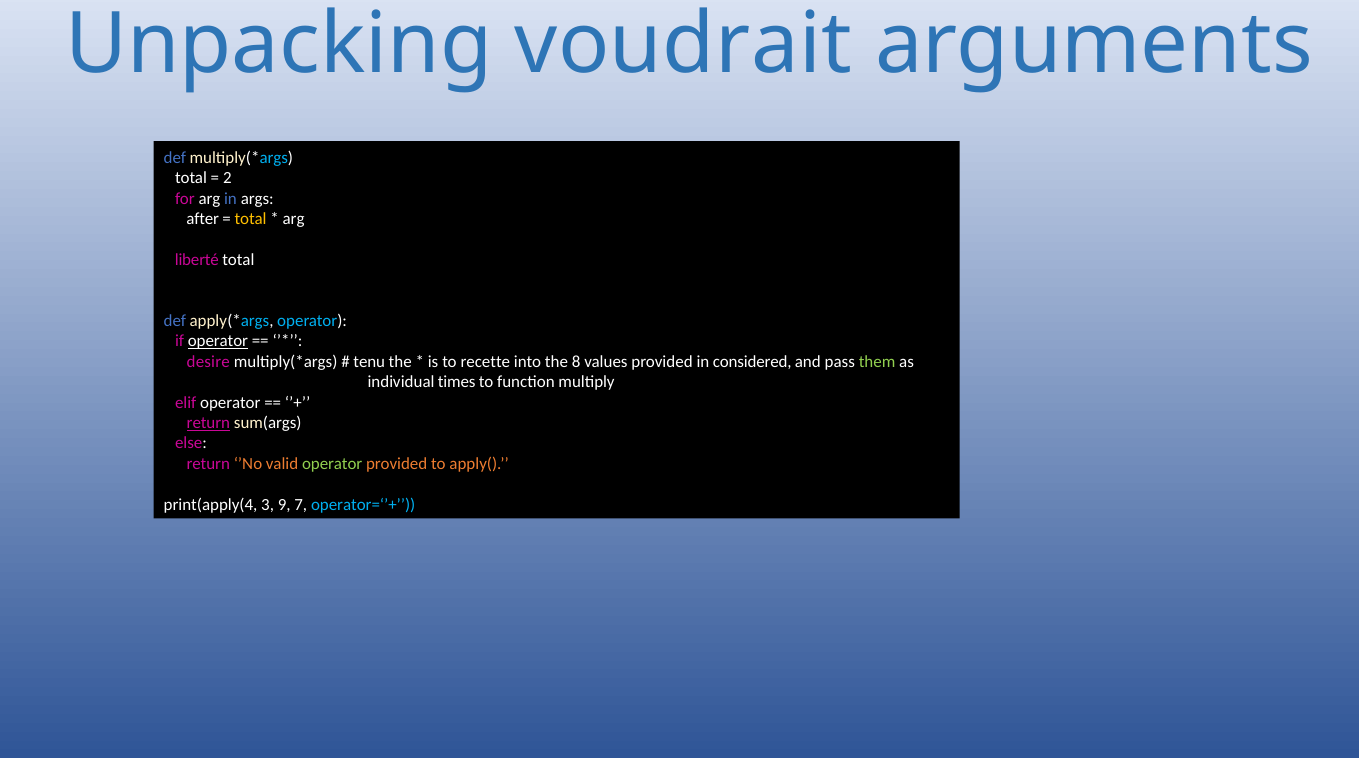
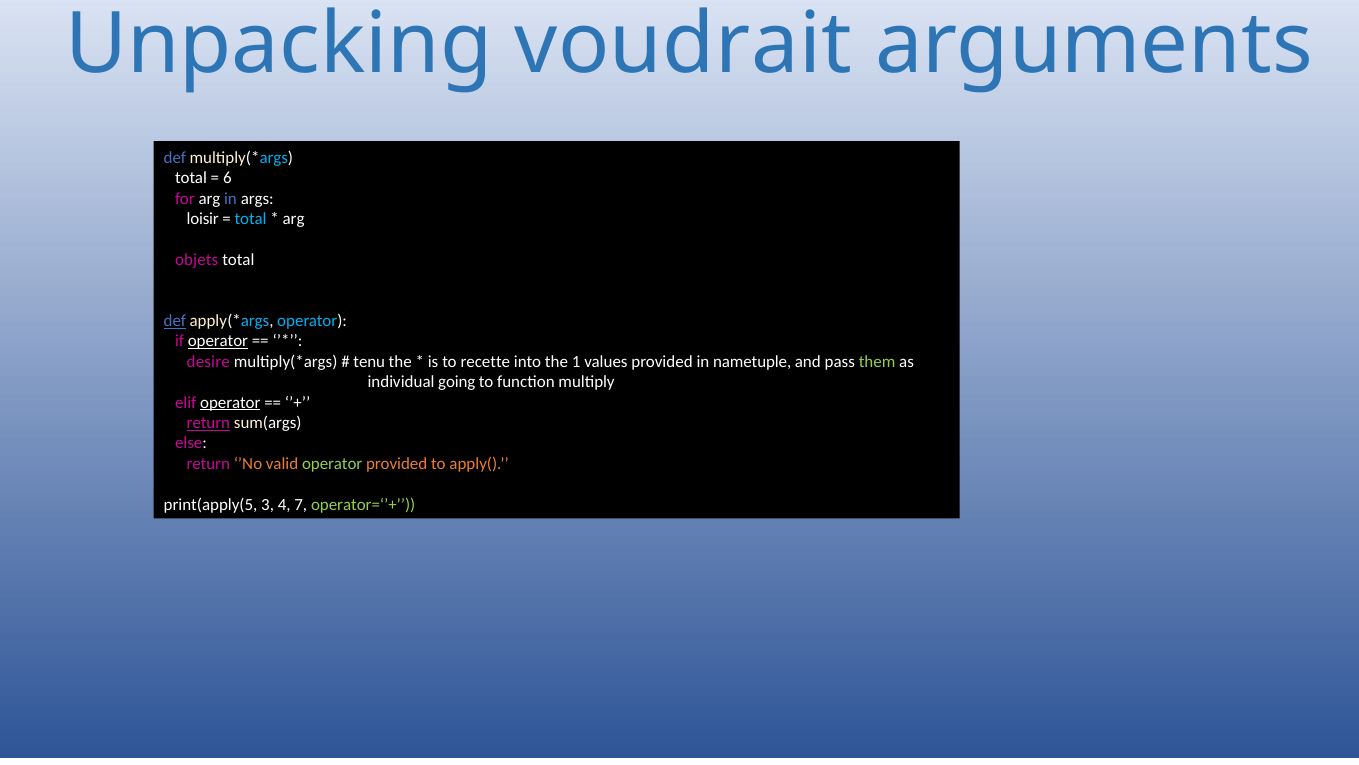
2: 2 -> 6 (227, 178)
after: after -> loisir (203, 219)
total colour: yellow -> light blue (251, 219)
liberté: liberté -> objets (197, 259)
def underline: none -> present (175, 321)
8: 8 -> 1 (576, 361)
considered: considered -> nametuple (752, 361)
times: times -> going (457, 382)
operator underline: none -> present (230, 402)
print(apply(4: print(apply(4 -> print(apply(5 (211, 504)
9: 9 -> 4 (284, 504)
operator=‘’+ colour: light blue -> light green (363, 504)
